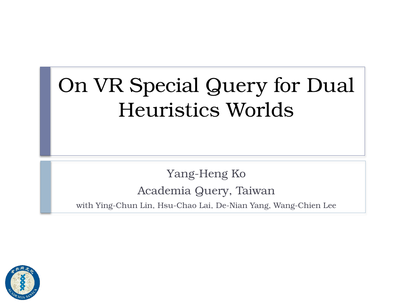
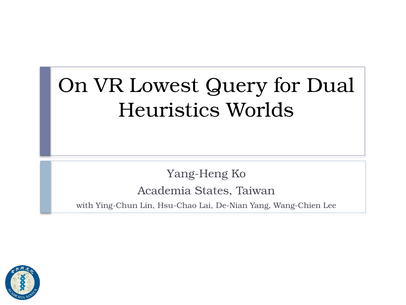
Special: Special -> Lowest (164, 85)
Academia Query: Query -> States (214, 190)
